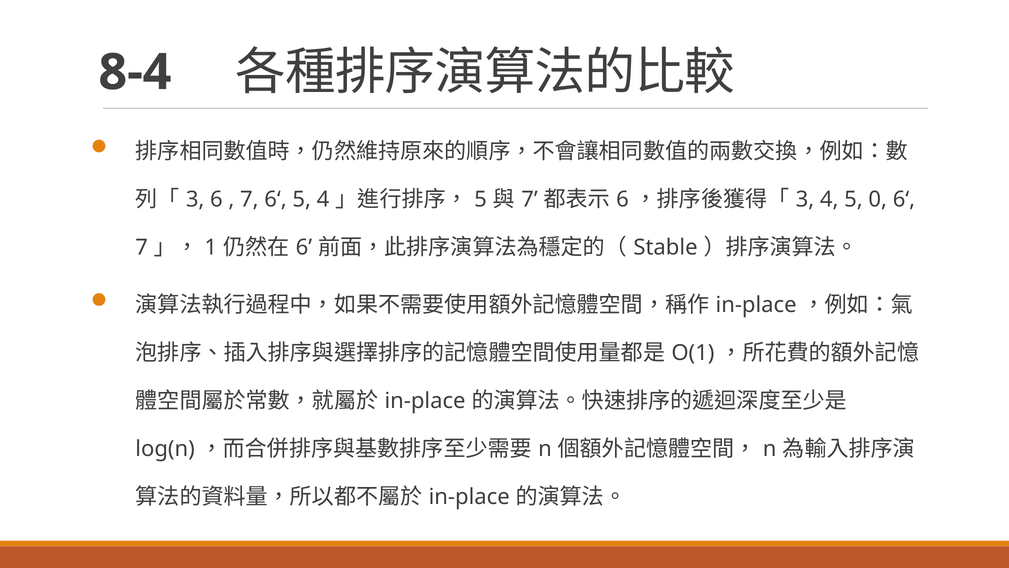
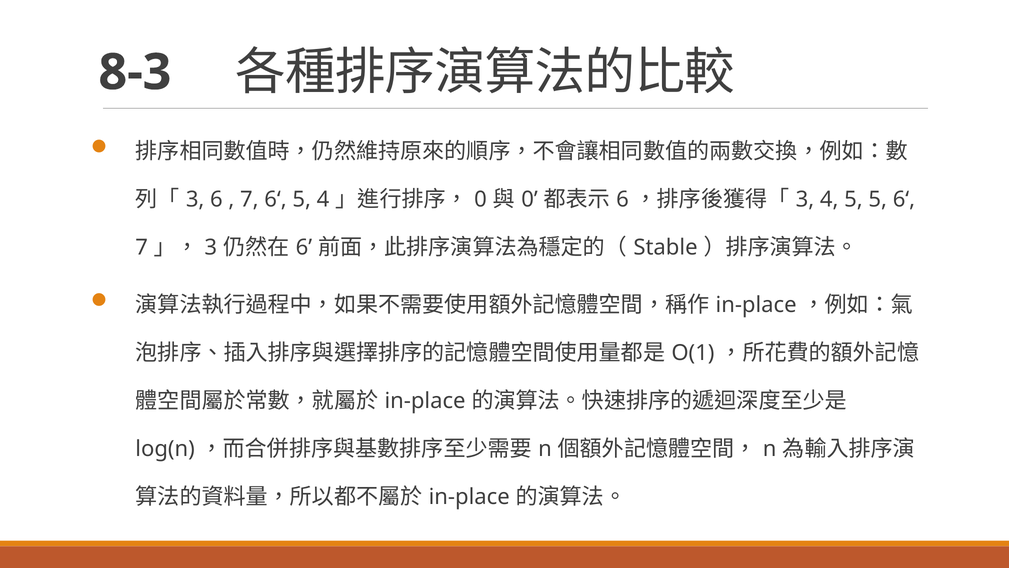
8-4: 8-4 -> 8-3 (135, 72)
5: 5 -> 0 (481, 199)
7: 7 -> 0 (529, 199)
5 0: 0 -> 5 (878, 199)
1: 1 -> 3 (211, 247)
